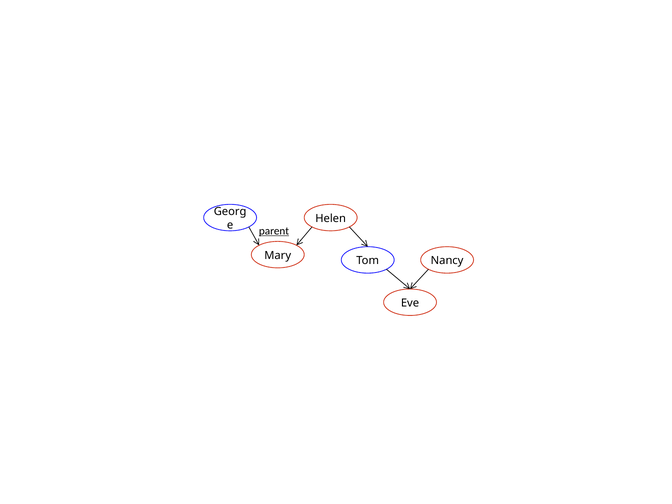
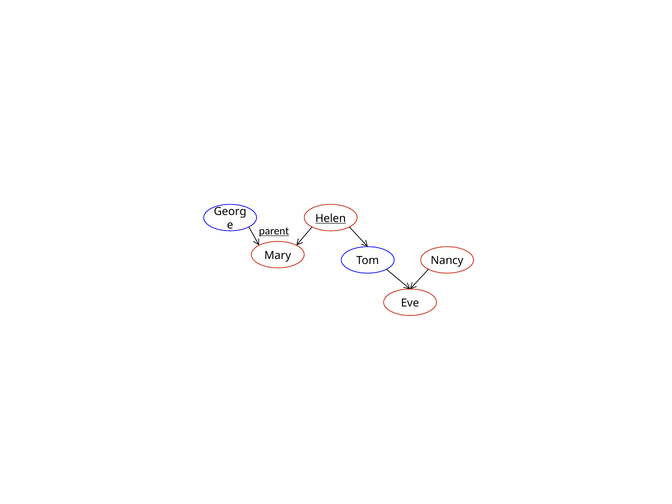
Helen underline: none -> present (331, 218)
